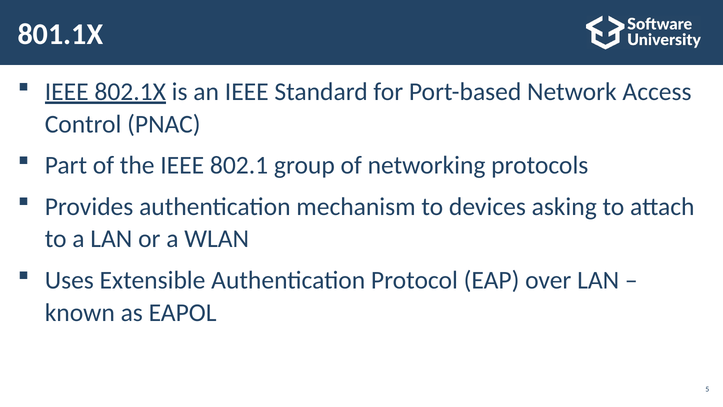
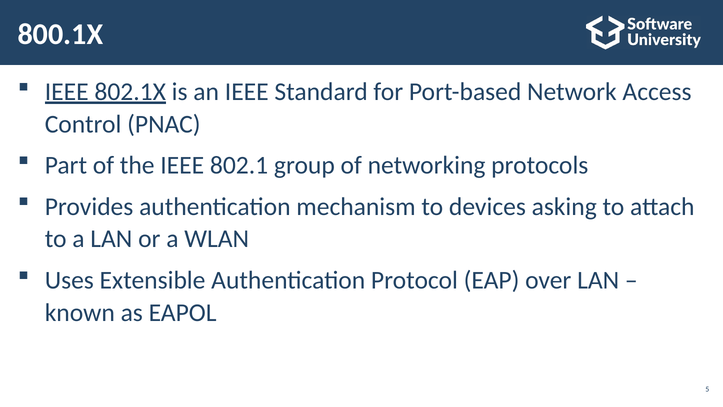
801.1X: 801.1X -> 800.1X (60, 34)
